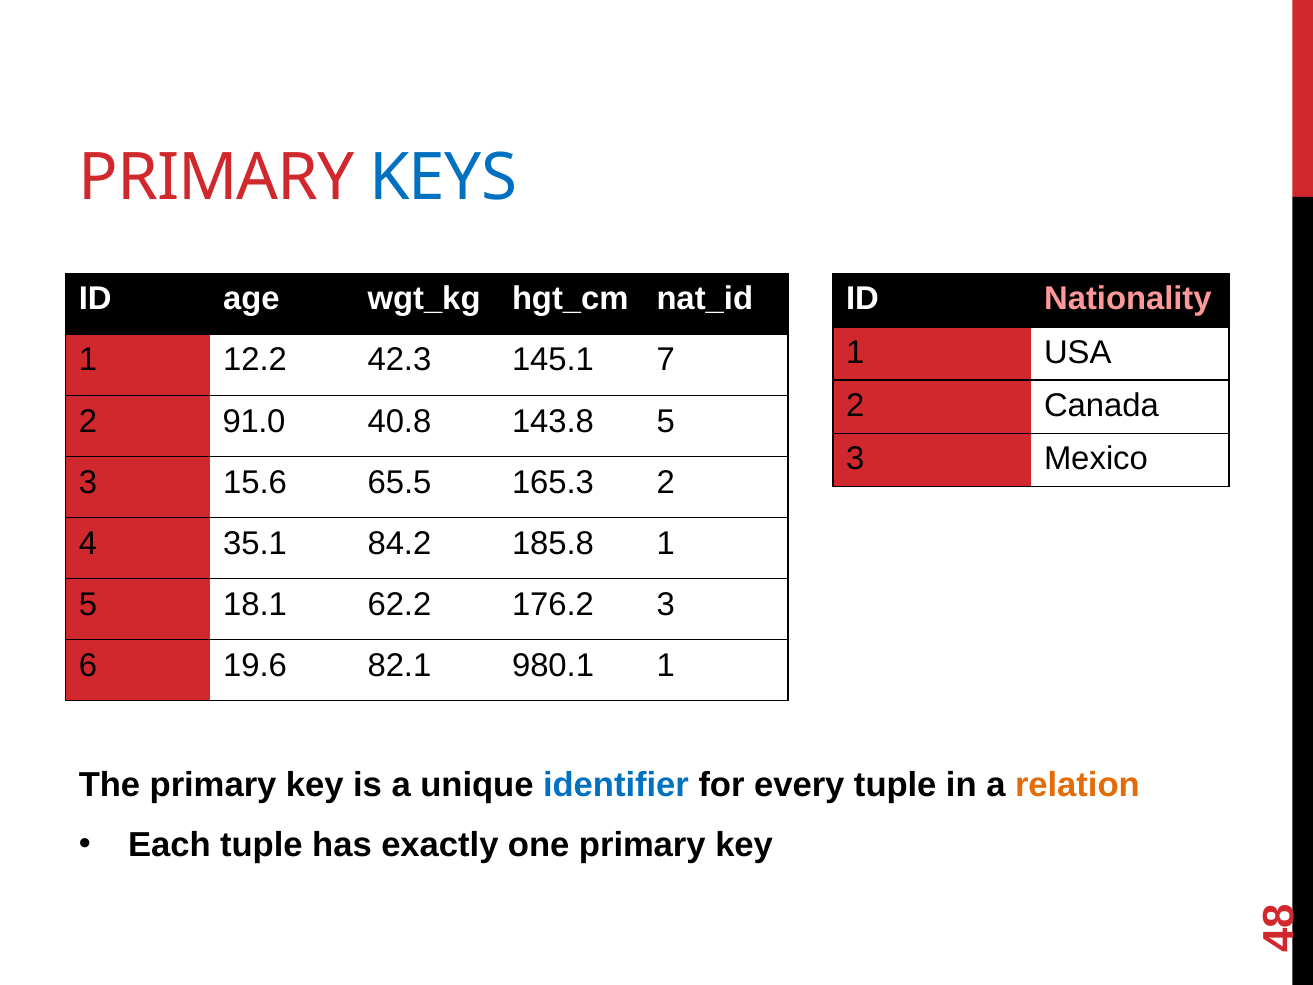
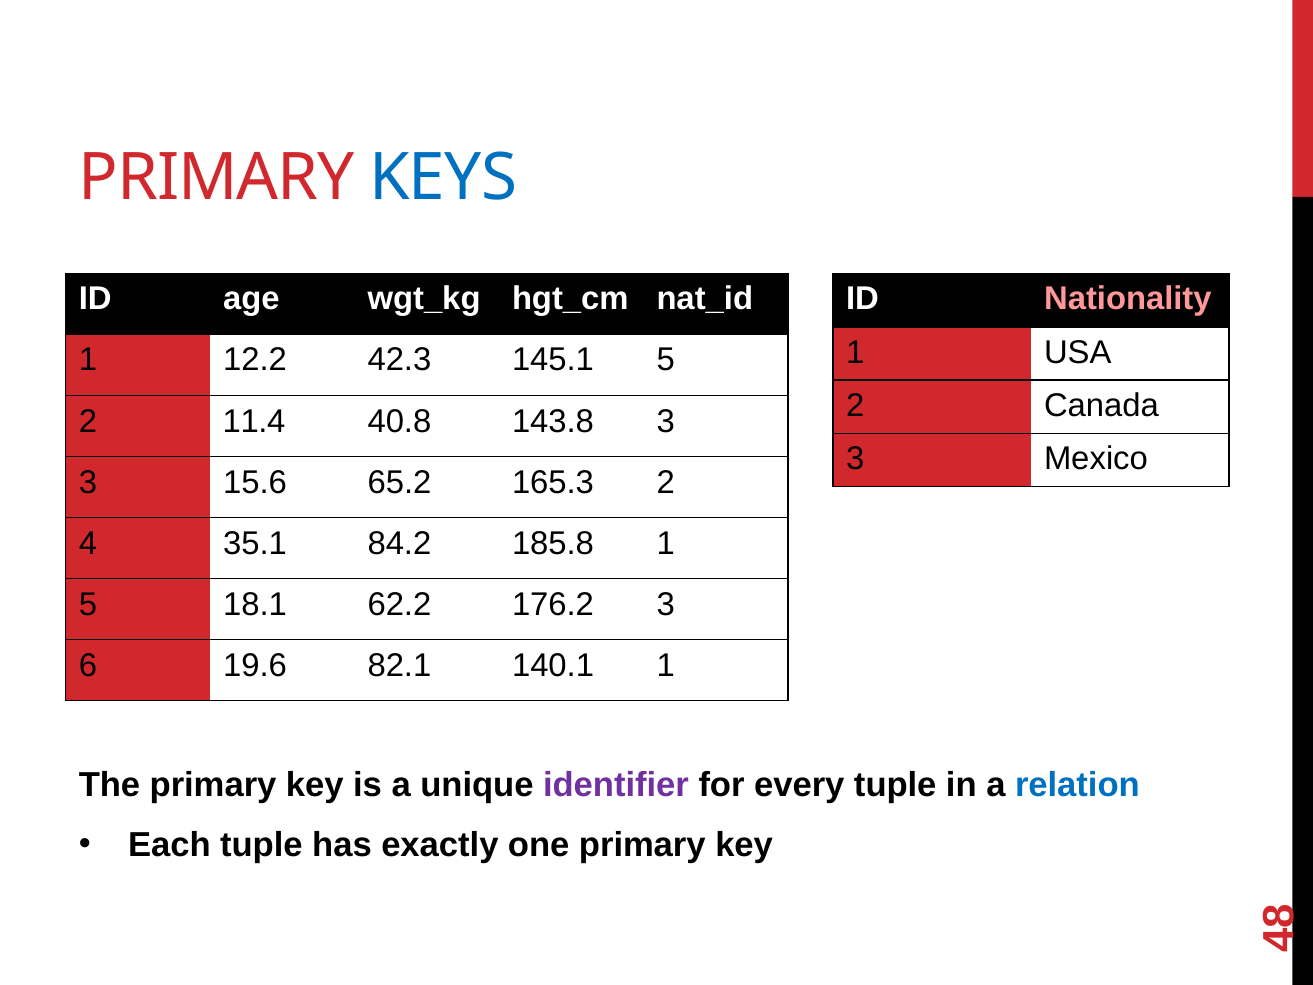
145.1 7: 7 -> 5 (666, 360)
91.0: 91.0 -> 11.4 (254, 421)
143.8 5: 5 -> 3 (666, 421)
65.5: 65.5 -> 65.2 (400, 482)
980.1: 980.1 -> 140.1 (553, 665)
identifier colour: blue -> purple (616, 785)
relation colour: orange -> blue (1077, 785)
